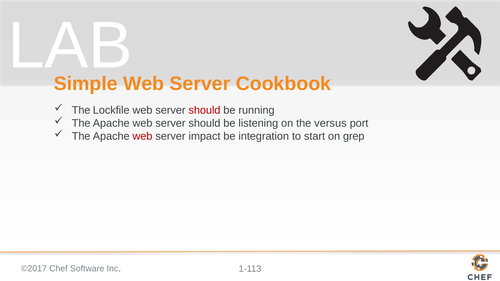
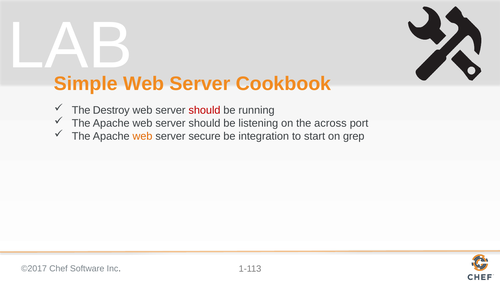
Lockfile: Lockfile -> Destroy (111, 110)
versus: versus -> across (330, 123)
web colour: red -> orange (142, 136)
impact: impact -> secure (205, 136)
